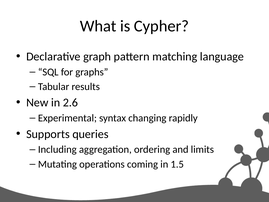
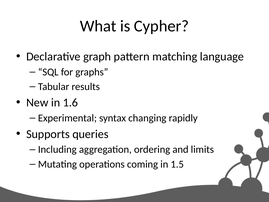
2.6: 2.6 -> 1.6 (70, 102)
